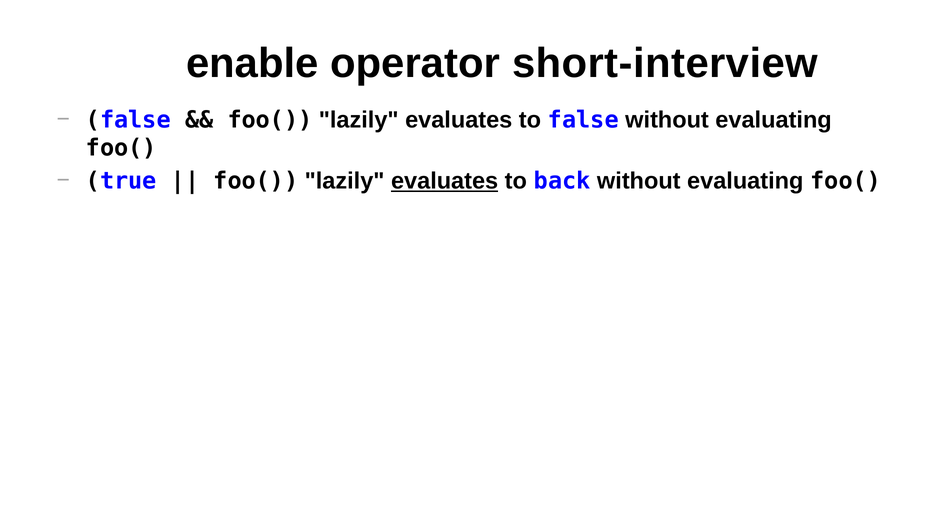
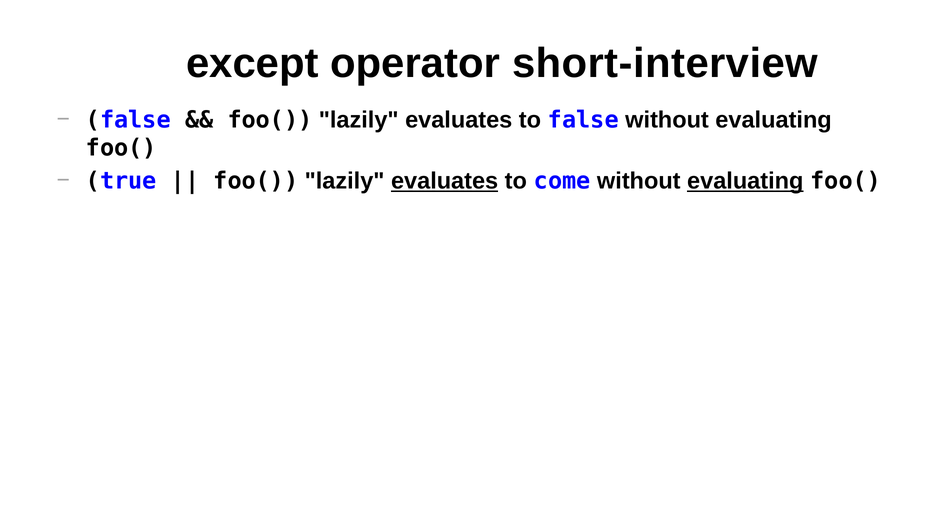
enable: enable -> except (252, 64)
back: back -> come (562, 181)
evaluating underline: none -> present (745, 181)
